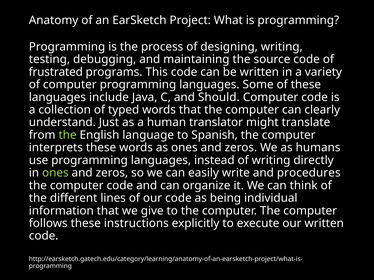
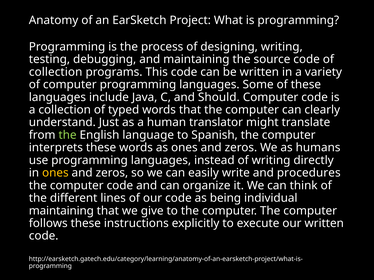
frustrated: frustrated -> collection (56, 72)
ones colour: light green -> yellow (55, 173)
information: information -> maintaining (61, 211)
